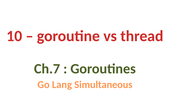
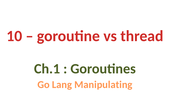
Ch.7: Ch.7 -> Ch.1 (47, 68)
Simultaneous: Simultaneous -> Manipulating (103, 84)
